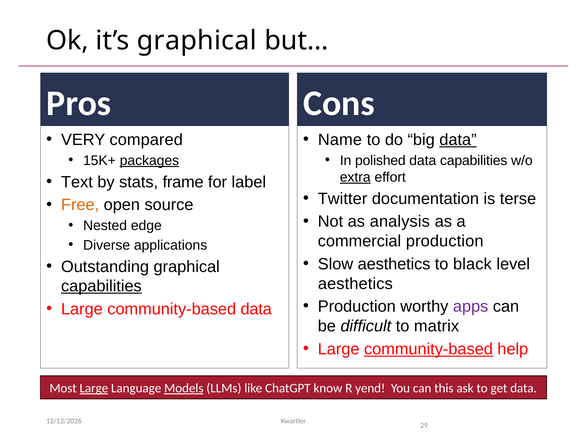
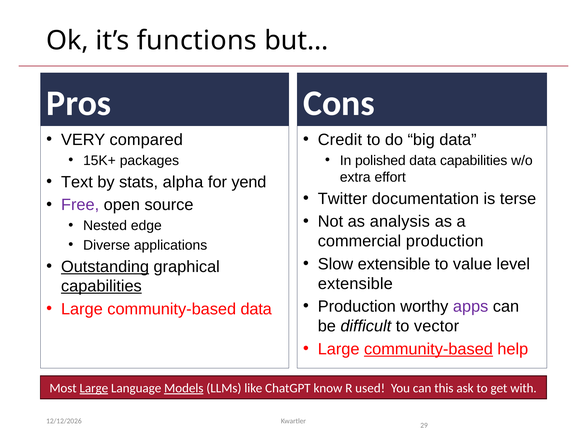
it’s graphical: graphical -> functions (197, 41)
Name: Name -> Credit (340, 139)
data underline: present -> none (458, 139)
packages underline: present -> none (149, 160)
extra underline: present -> none (355, 177)
frame: frame -> alpha (183, 182)
label: label -> yend (249, 182)
Free colour: orange -> purple (80, 205)
Slow aesthetics: aesthetics -> extensible (394, 264)
black: black -> value (472, 264)
Outstanding underline: none -> present (105, 266)
aesthetics: aesthetics -> extensible (355, 283)
matrix: matrix -> vector (437, 326)
yend: yend -> used (370, 388)
get data: data -> with (523, 388)
